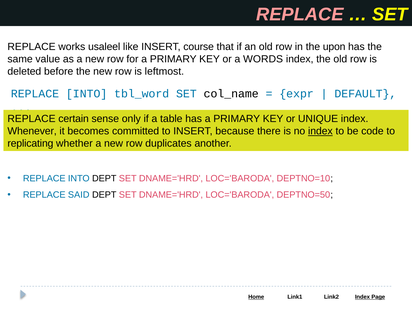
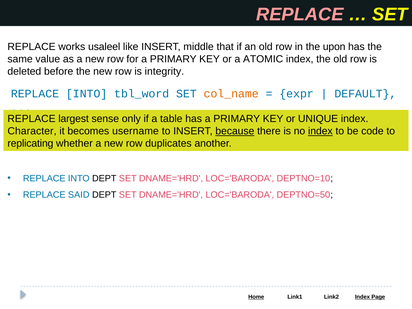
course: course -> middle (199, 47)
WORDS: WORDS -> ATOMIC (263, 59)
leftmost: leftmost -> integrity (164, 71)
col_name colour: black -> orange (231, 94)
certain: certain -> largest (74, 119)
Whenever: Whenever -> Character (32, 131)
committed: committed -> username (135, 131)
because underline: none -> present (235, 131)
